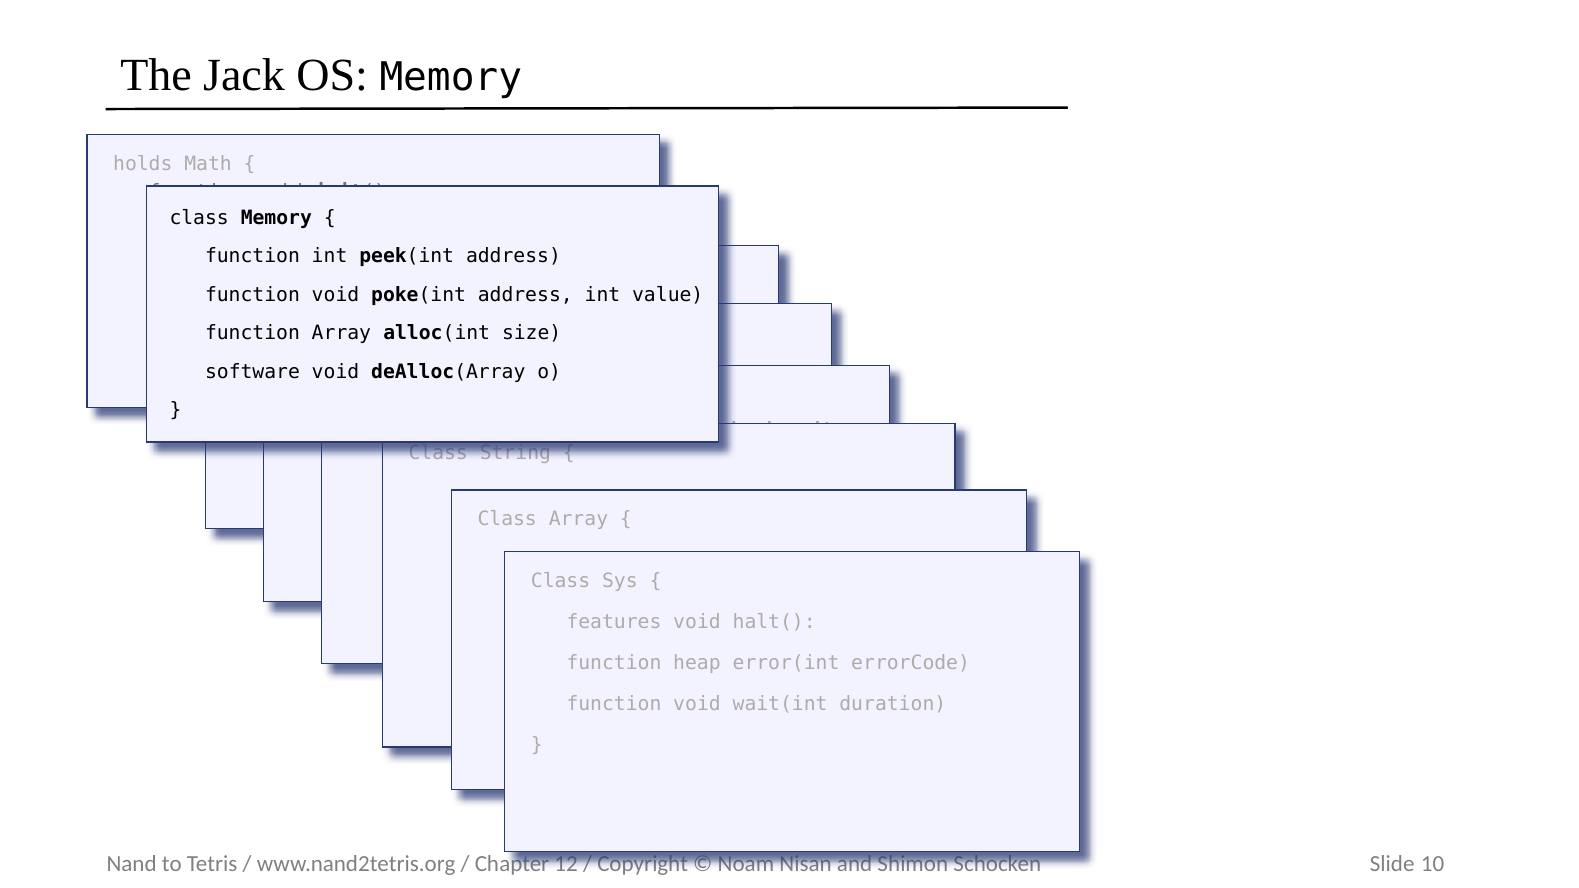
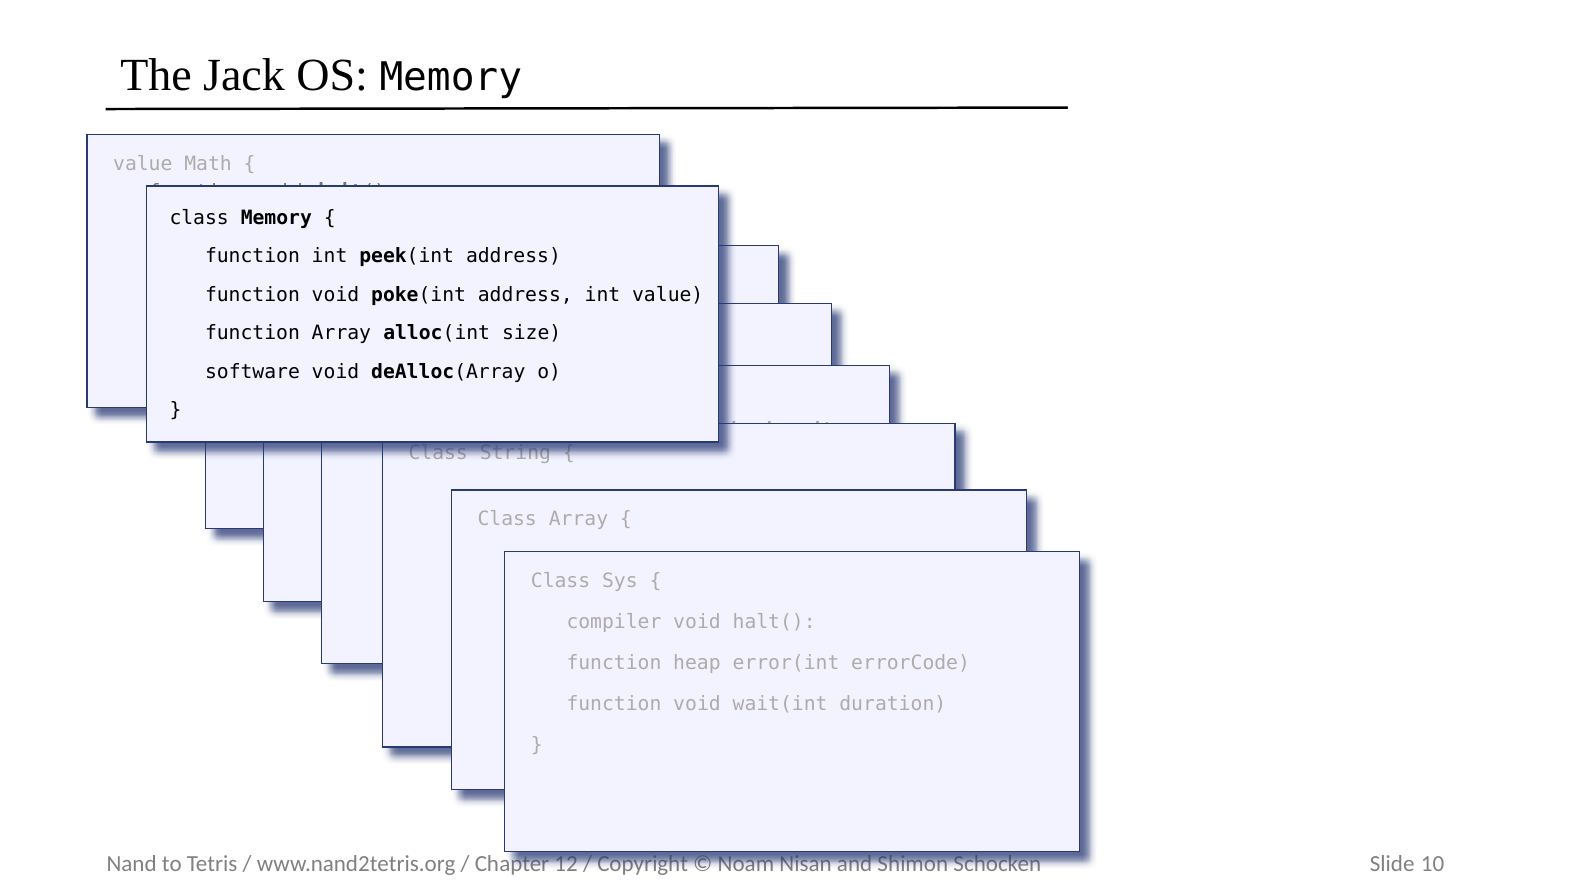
holds: holds -> value (143, 164)
features: features -> compiler (614, 622)
